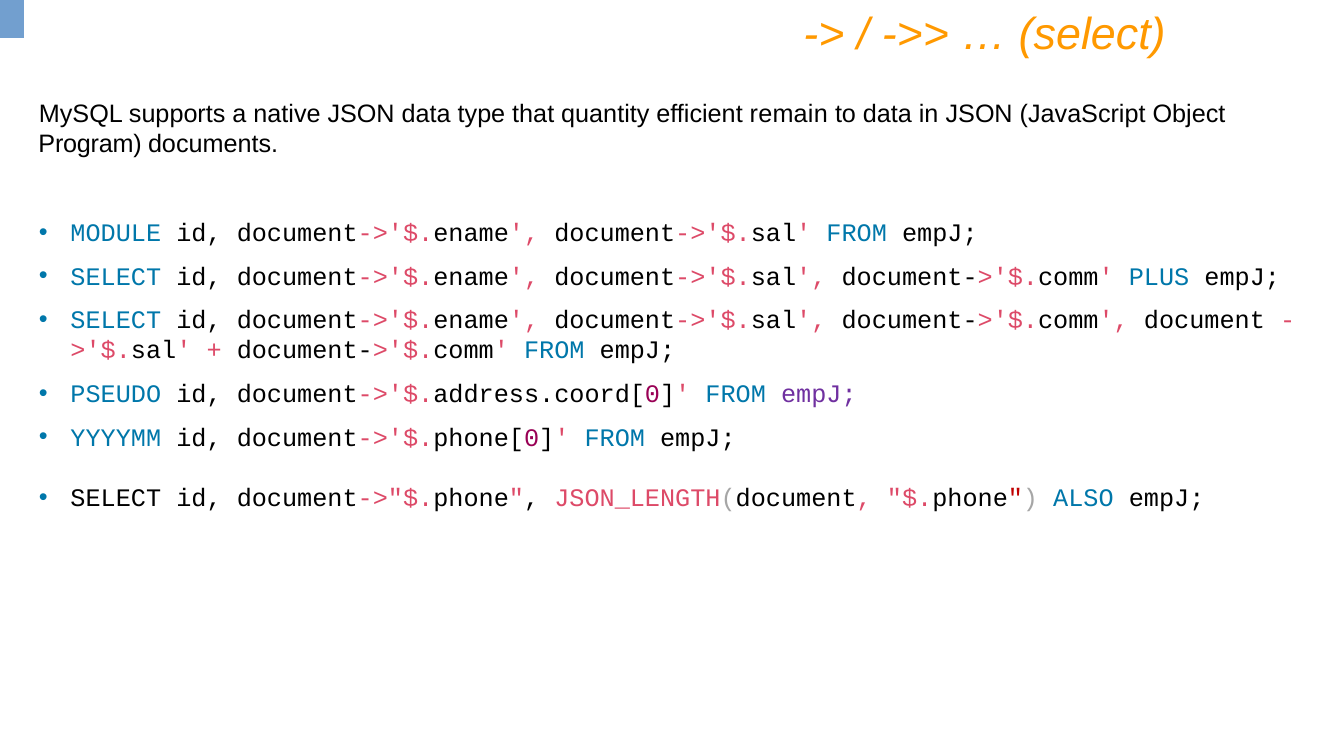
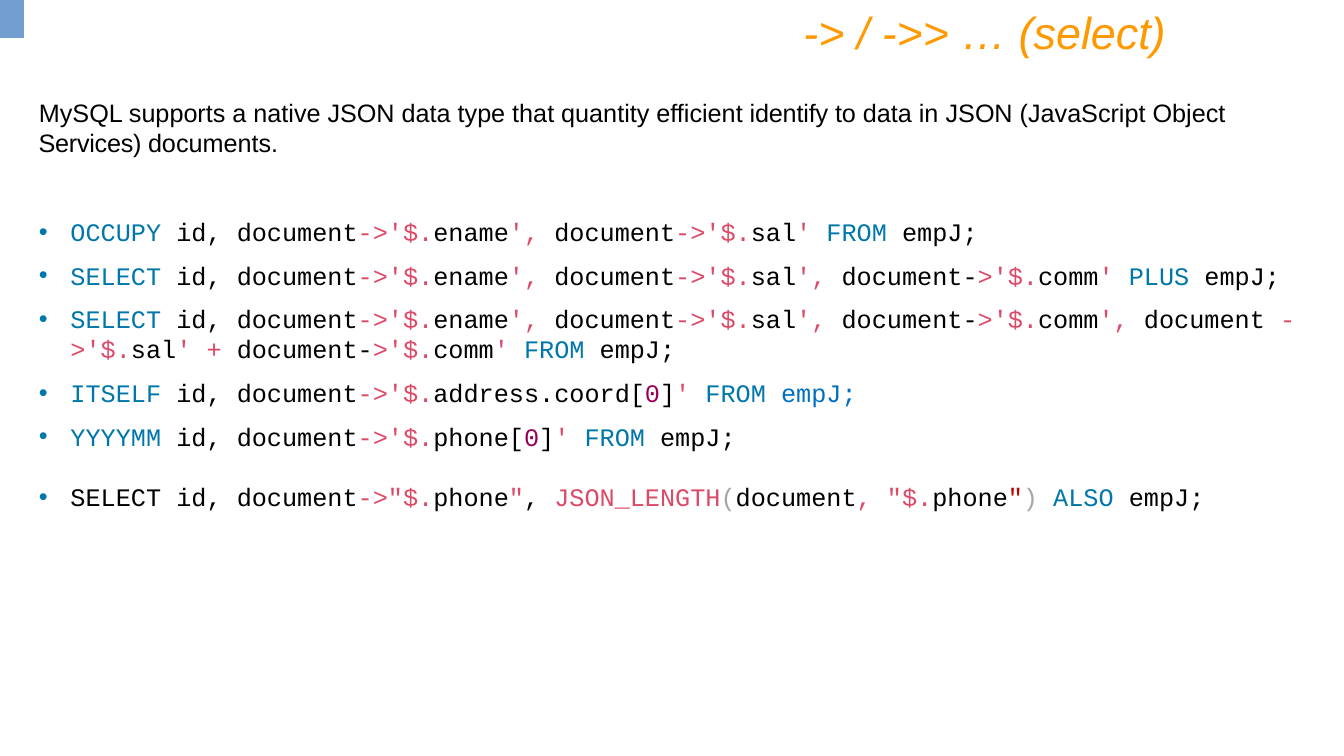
remain: remain -> identify (789, 114)
Program: Program -> Services (90, 144)
MODULE: MODULE -> OCCUPY (116, 233)
PSEUDO: PSEUDO -> ITSELF (116, 394)
empJ colour: purple -> blue (819, 394)
